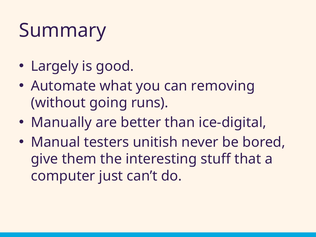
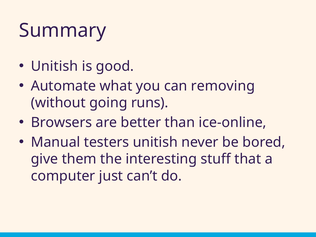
Largely: Largely -> Unitish (54, 66)
Manually: Manually -> Browsers (61, 123)
ice-digital: ice-digital -> ice-online (233, 123)
